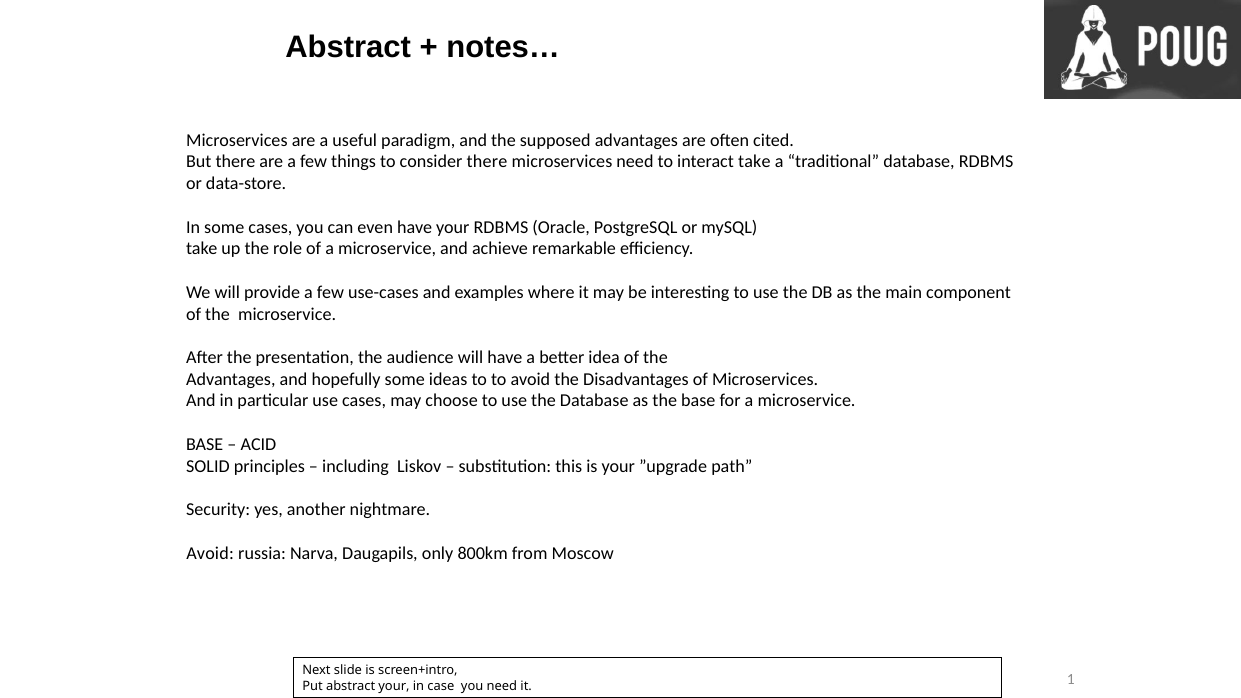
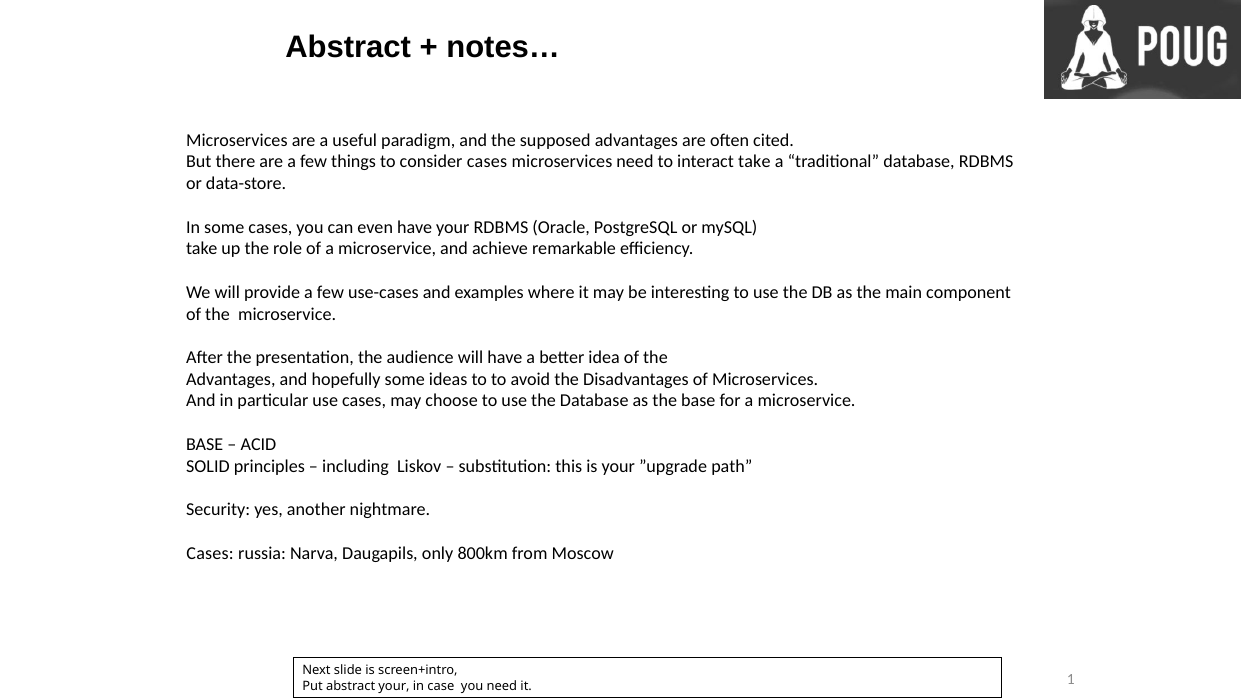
consider there: there -> cases (487, 162)
Avoid: Avoid -> Cases (210, 553)
